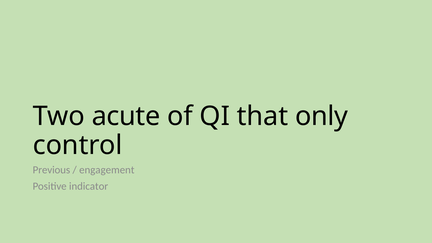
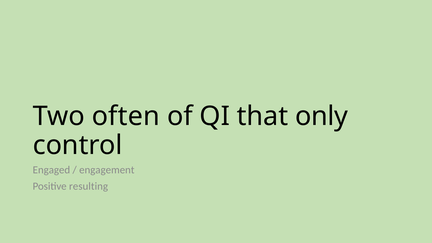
acute: acute -> often (126, 116)
Previous: Previous -> Engaged (51, 170)
indicator: indicator -> resulting (89, 186)
